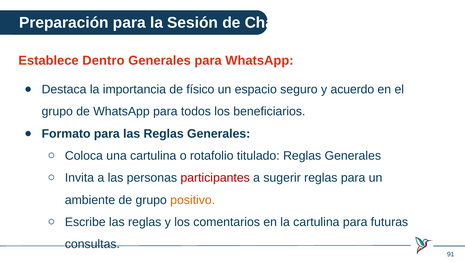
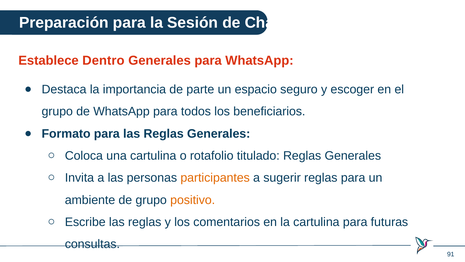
físico: físico -> parte (200, 89)
acuerdo: acuerdo -> escoger (352, 89)
participantes colour: red -> orange (215, 178)
